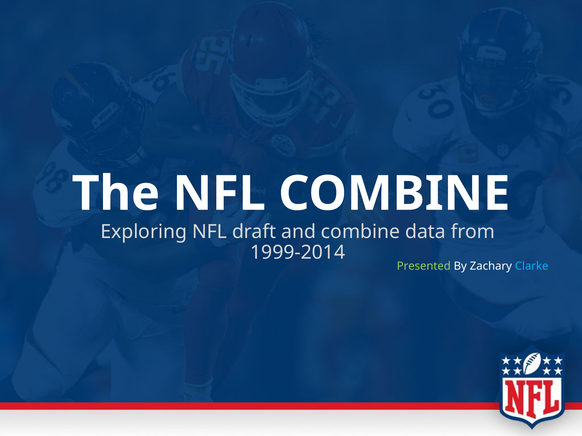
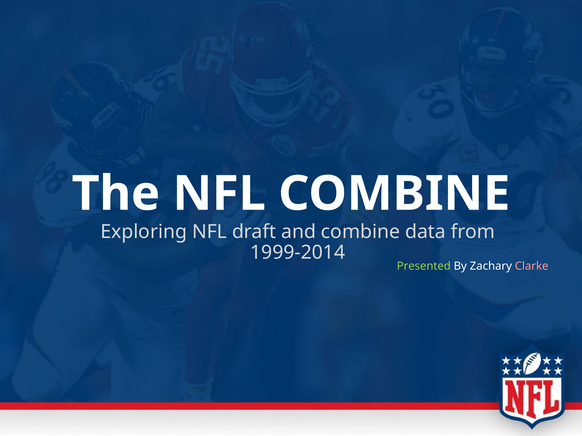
Clarke colour: light blue -> pink (532, 266)
